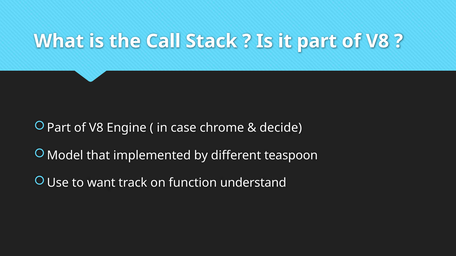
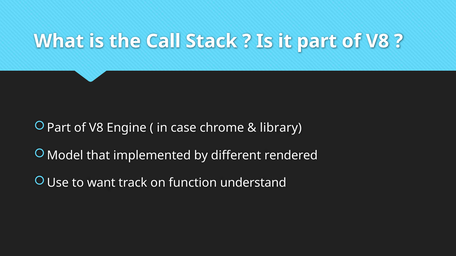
decide: decide -> library (281, 128)
teaspoon: teaspoon -> rendered (291, 156)
